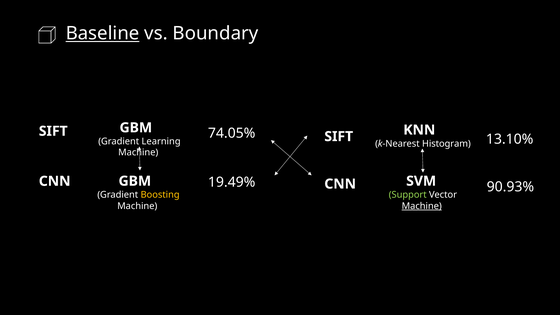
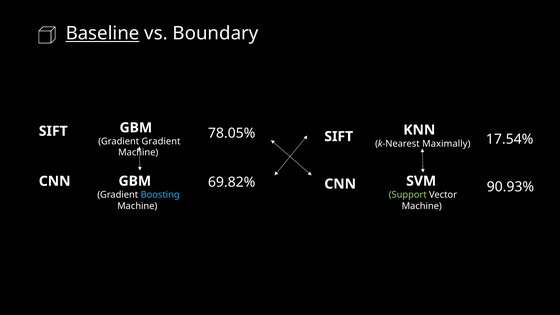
74.05%: 74.05% -> 78.05% (232, 133)
13.10%: 13.10% -> 17.54% (510, 139)
Gradient Learning: Learning -> Gradient (161, 141)
Histogram: Histogram -> Maximally (446, 144)
19.49%: 19.49% -> 69.82% (232, 182)
Boosting colour: yellow -> light blue (160, 195)
Machine underline: present -> none (422, 206)
